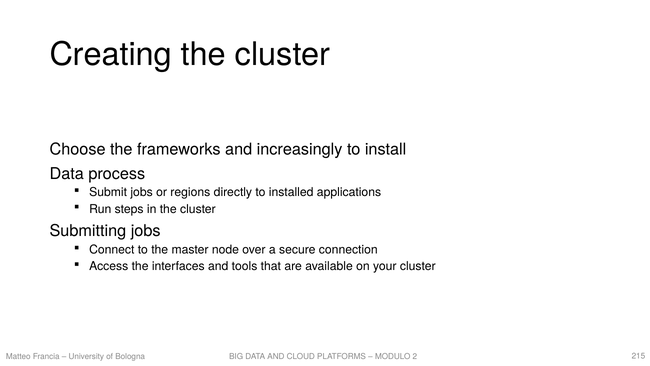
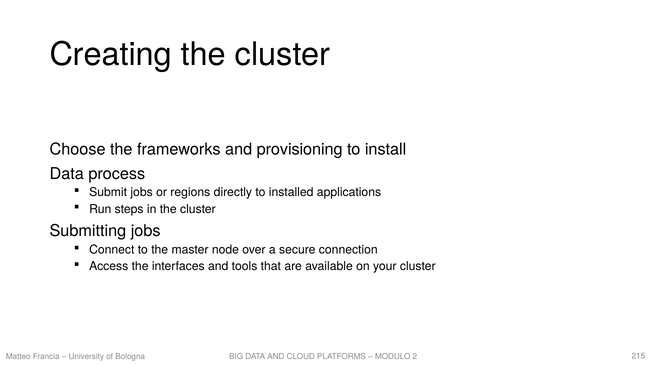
increasingly: increasingly -> provisioning (300, 149)
